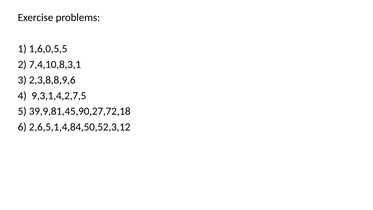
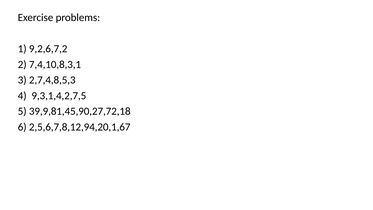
1,6,0,5,5: 1,6,0,5,5 -> 9,2,6,7,2 (48, 49)
2,3,8,8,9,6: 2,3,8,8,9,6 -> 2,7,4,8,5,3 (52, 80)
2,6,5,1,4,84,50,52,3,12: 2,6,5,1,4,84,50,52,3,12 -> 2,5,6,7,8,12,94,20,1,67 (80, 127)
